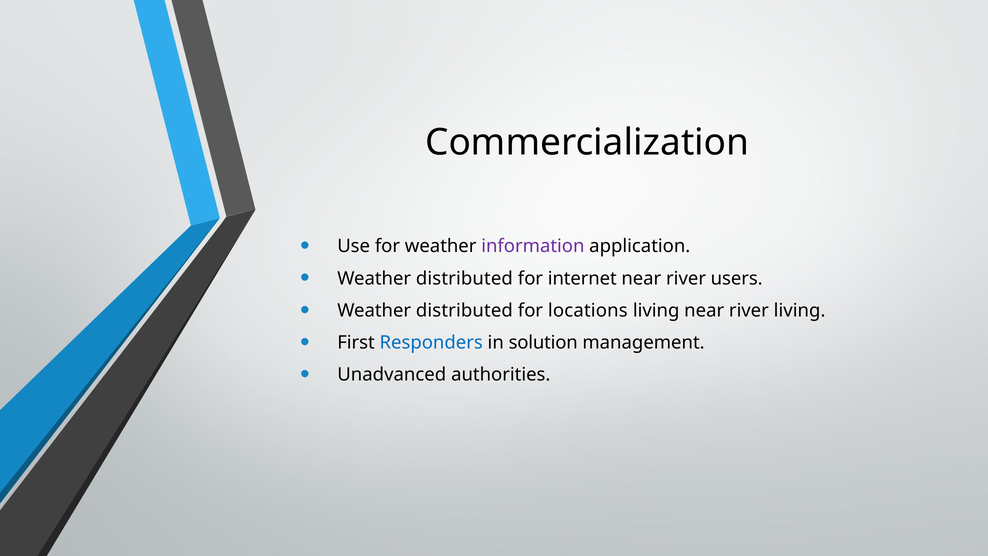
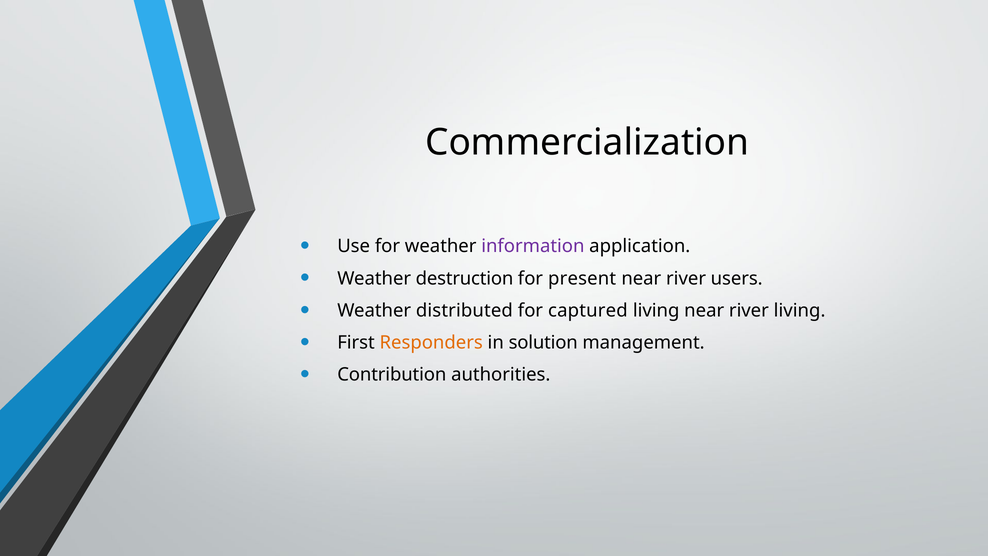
distributed: distributed -> destruction (465, 278)
internet: internet -> present (582, 278)
locations: locations -> captured (588, 310)
Responders colour: blue -> orange (431, 343)
Unadvanced: Unadvanced -> Contribution (392, 375)
